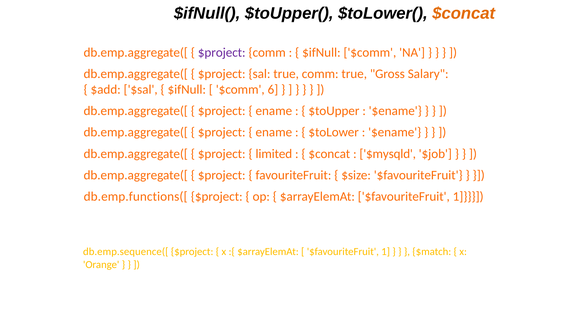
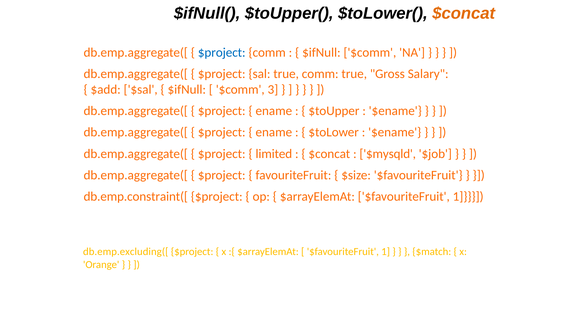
$project colour: purple -> blue (222, 53)
6: 6 -> 3 (273, 90)
db.emp.functions([: db.emp.functions([ -> db.emp.constraint([ (136, 197)
db.emp.sequence([: db.emp.sequence([ -> db.emp.excluding([ (126, 252)
